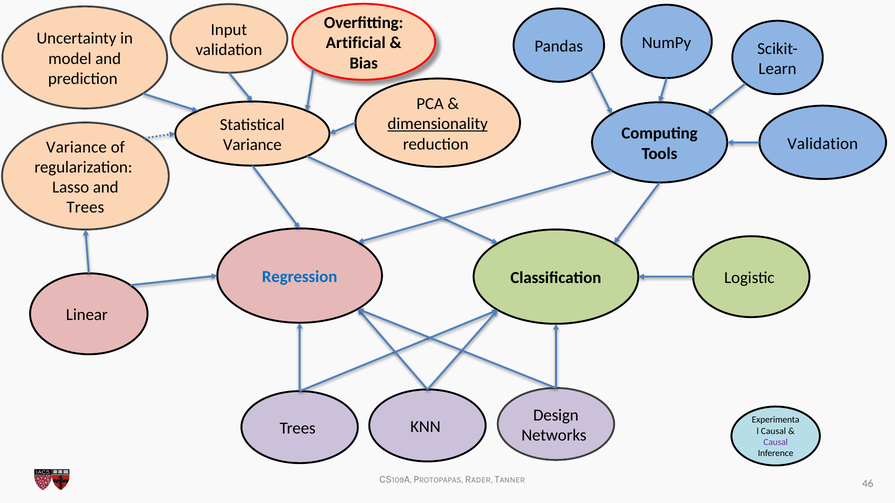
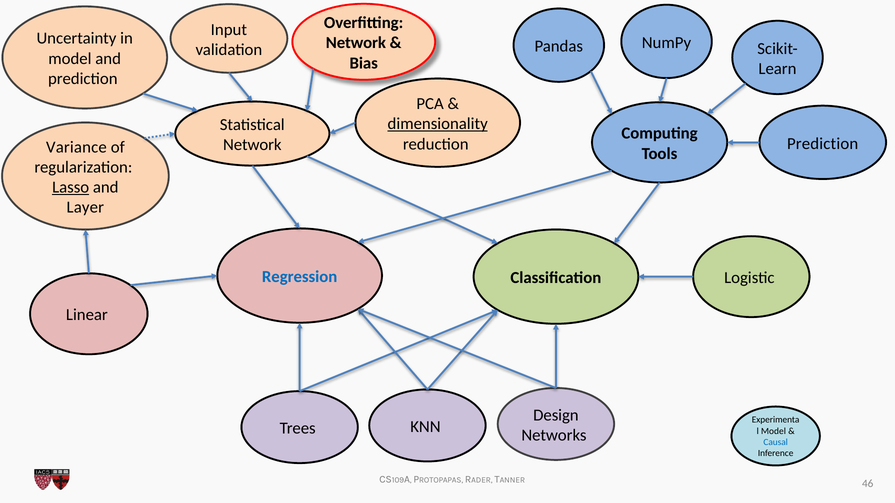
Artificial: Artificial -> Network (356, 43)
Validation: Validation -> Prediction (823, 144)
Variance: Variance -> Network (252, 145)
Lasso underline: none -> present (71, 187)
Trees: Trees -> Layer (85, 208)
Causal: Causal -> Model (773, 431)
Causal colour: purple -> blue (776, 443)
